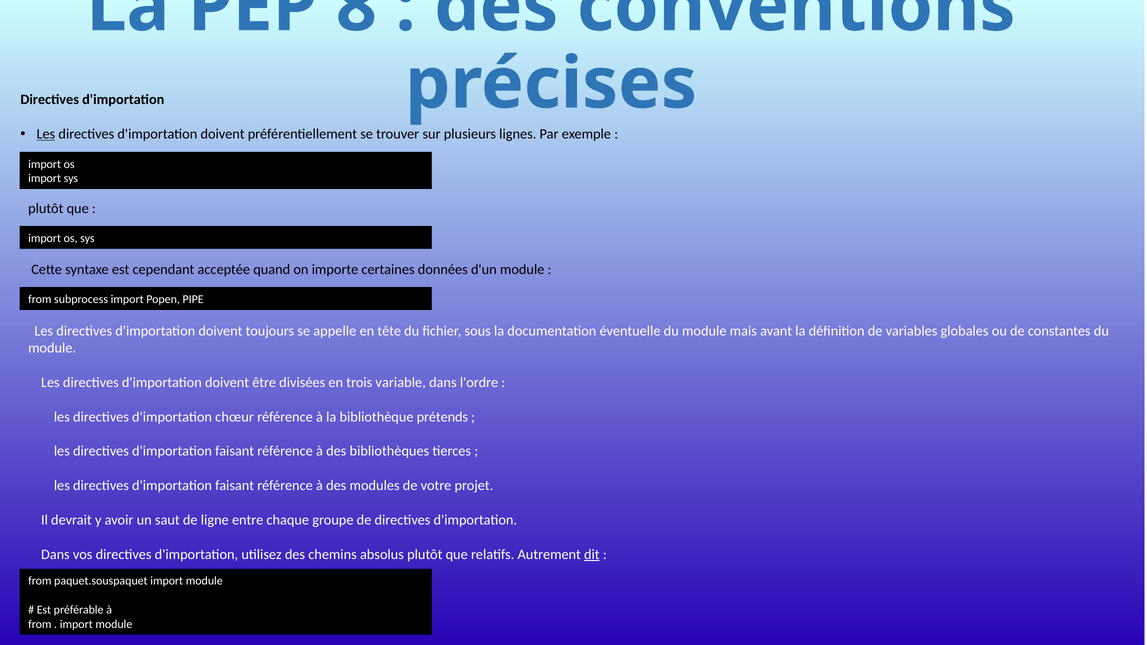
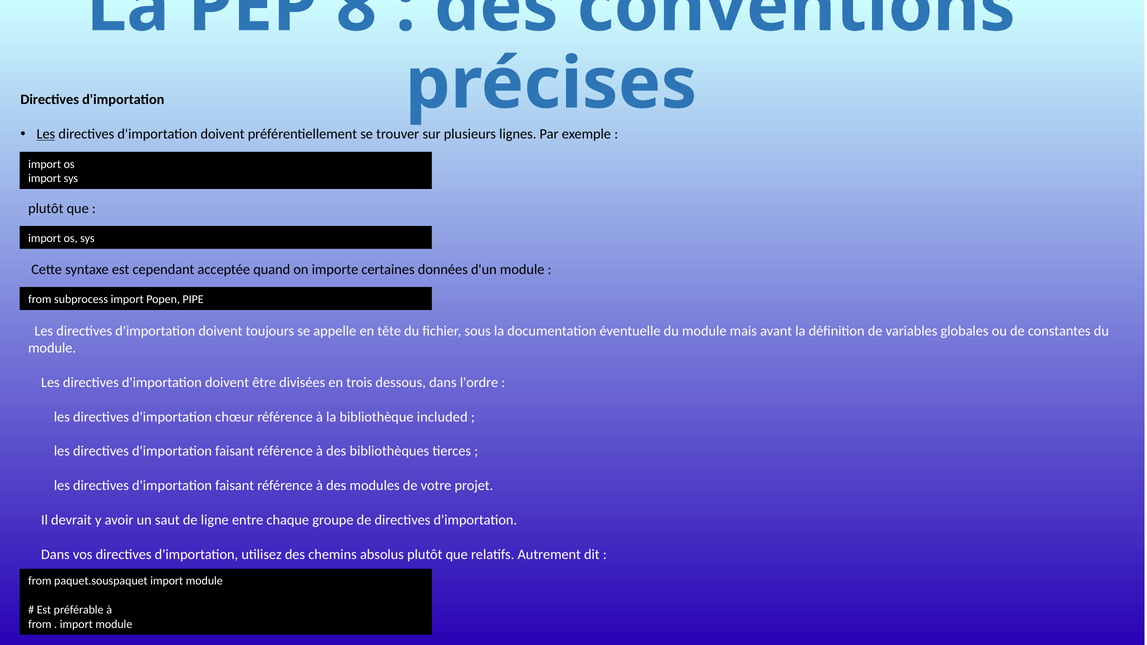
variable: variable -> dessous (401, 382)
prétends: prétends -> included (442, 417)
dit underline: present -> none (592, 555)
